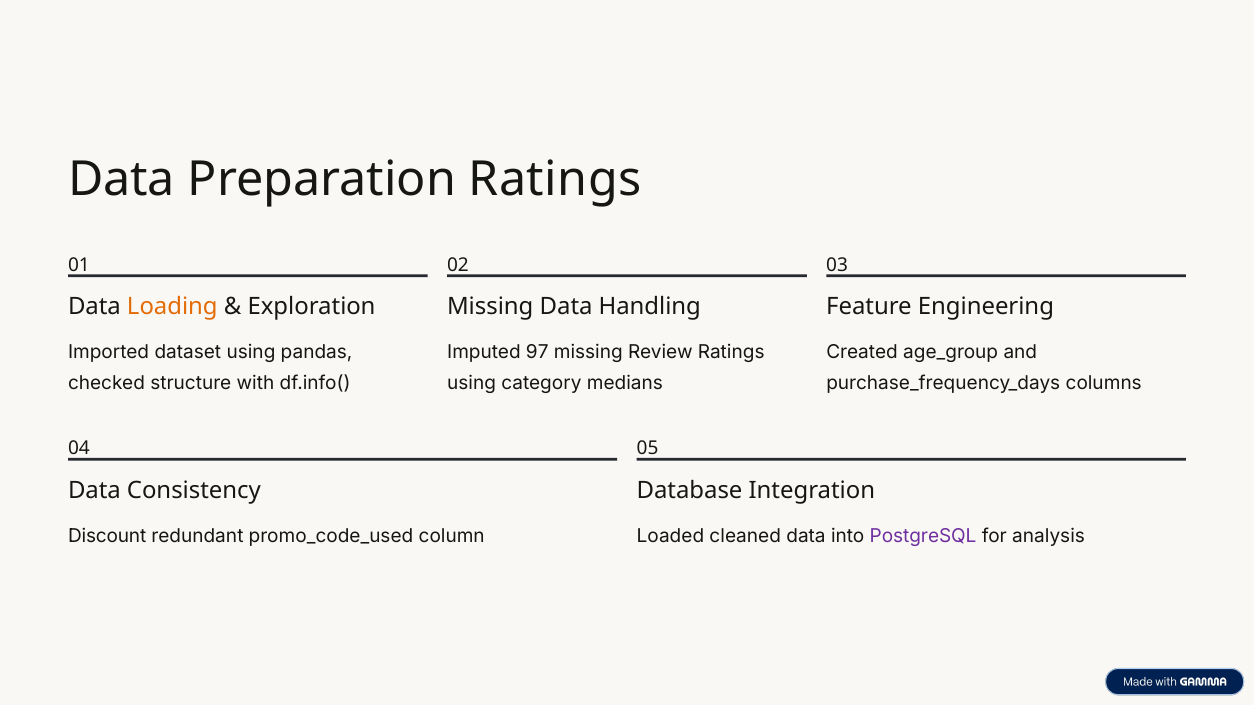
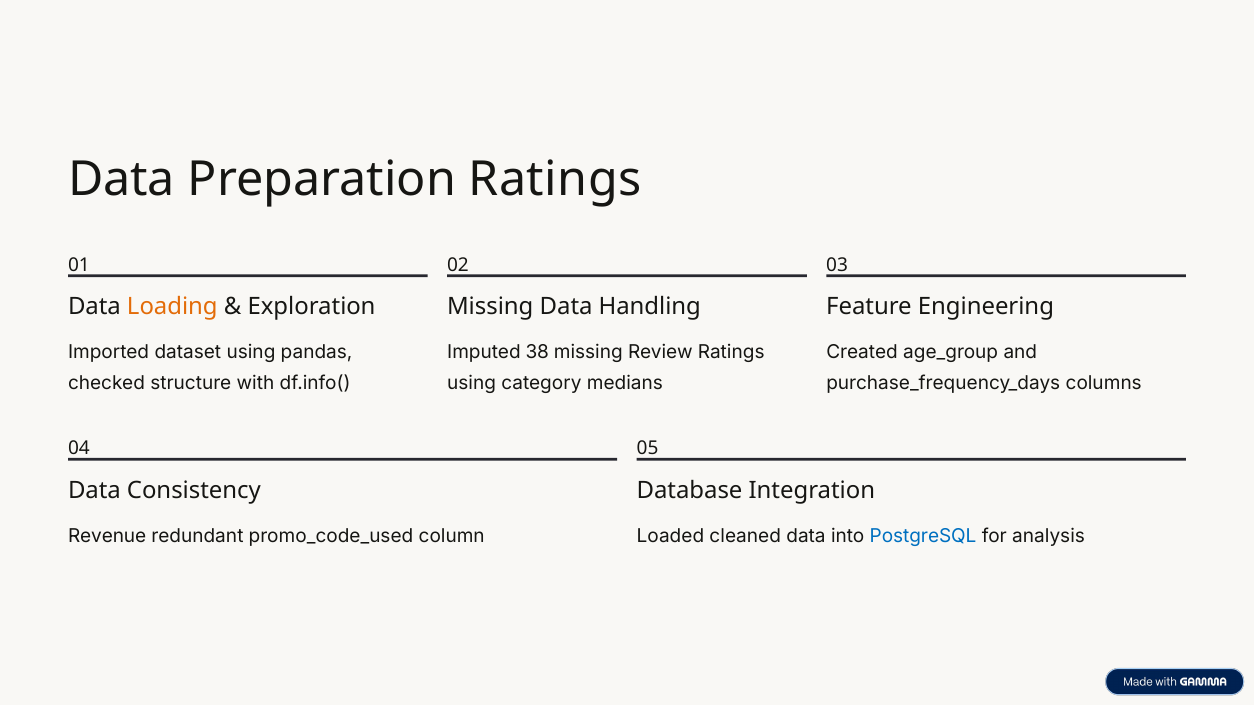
97: 97 -> 38 (537, 352)
Discount: Discount -> Revenue (107, 536)
PostgreSQL colour: purple -> blue (923, 536)
